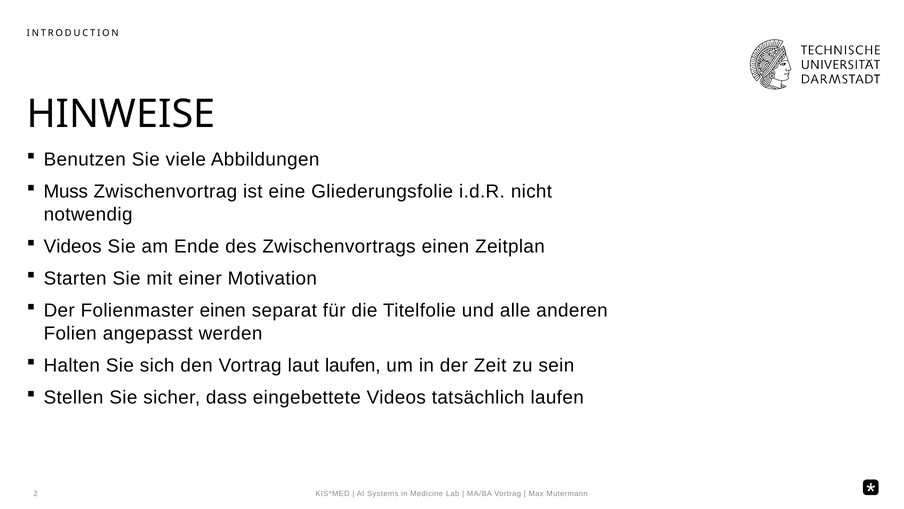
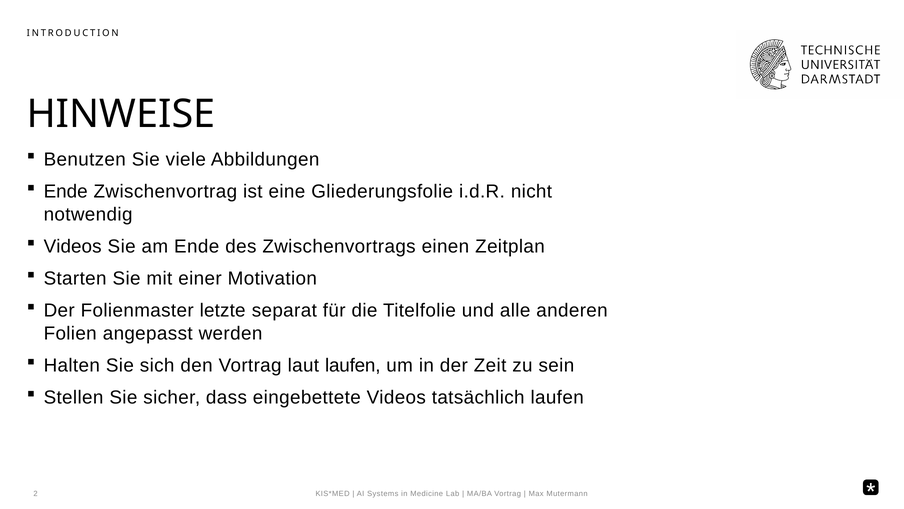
Muss: Muss -> Ende (66, 192)
Folienmaster einen: einen -> letzte (223, 310)
